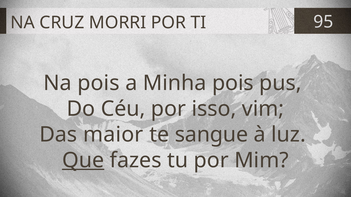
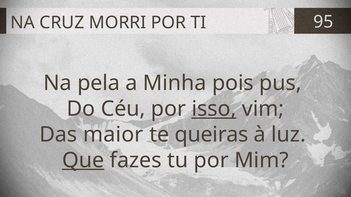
Na pois: pois -> pela (99, 83)
isso underline: none -> present (214, 109)
sangue: sangue -> queiras (212, 135)
